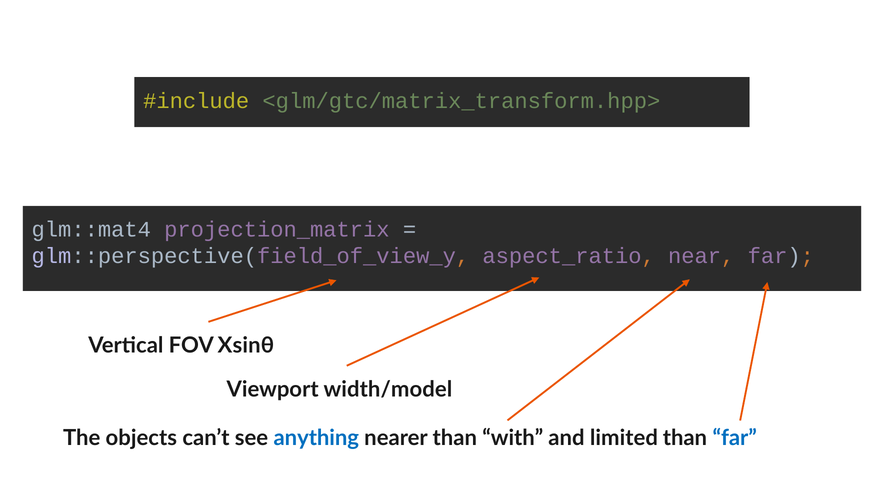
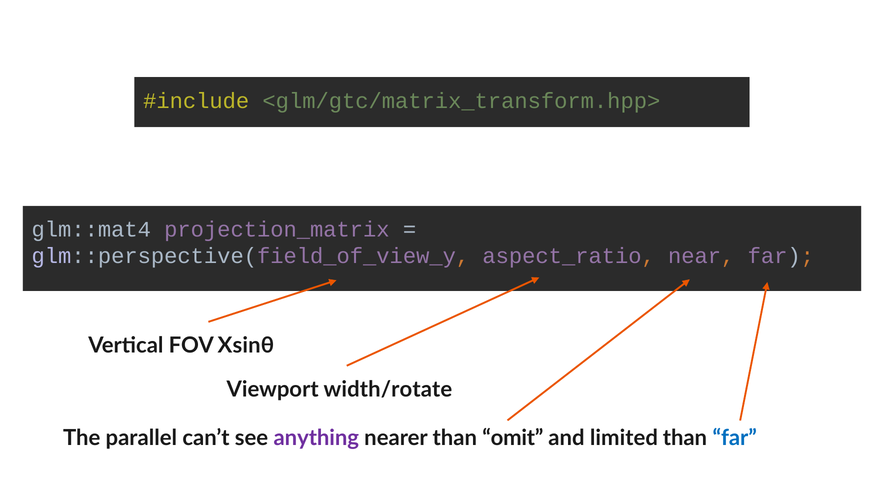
width/model: width/model -> width/rotate (388, 390)
objects: objects -> parallel (141, 438)
anything colour: blue -> purple (316, 438)
with: with -> omit (513, 438)
